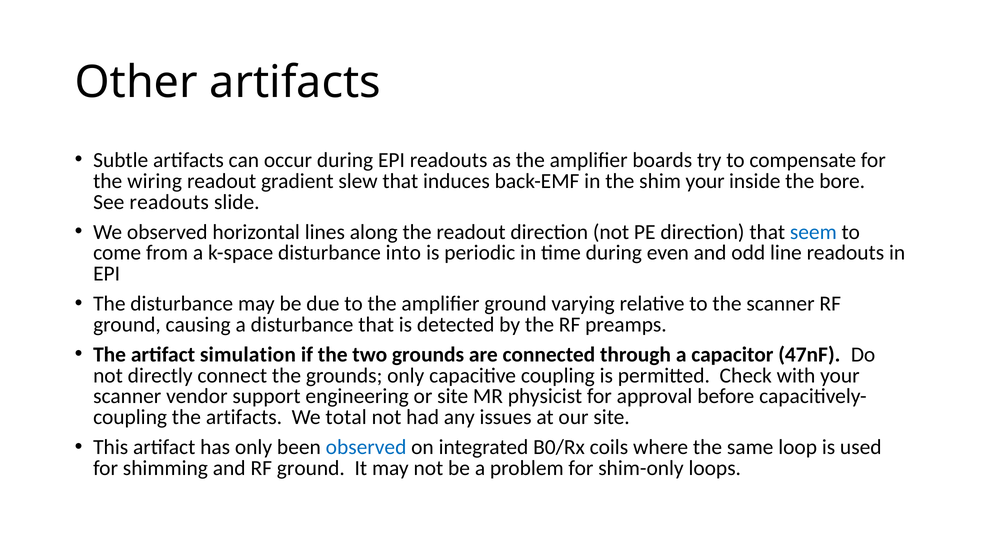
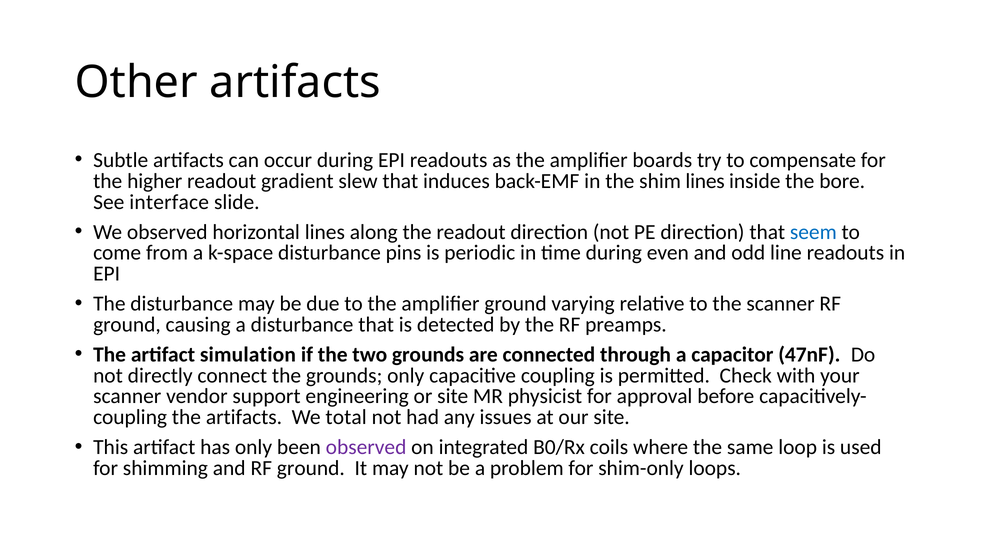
wiring: wiring -> higher (155, 181)
shim your: your -> lines (705, 181)
See readouts: readouts -> interface (169, 202)
into: into -> pins (404, 253)
observed colour: blue -> purple (366, 447)
